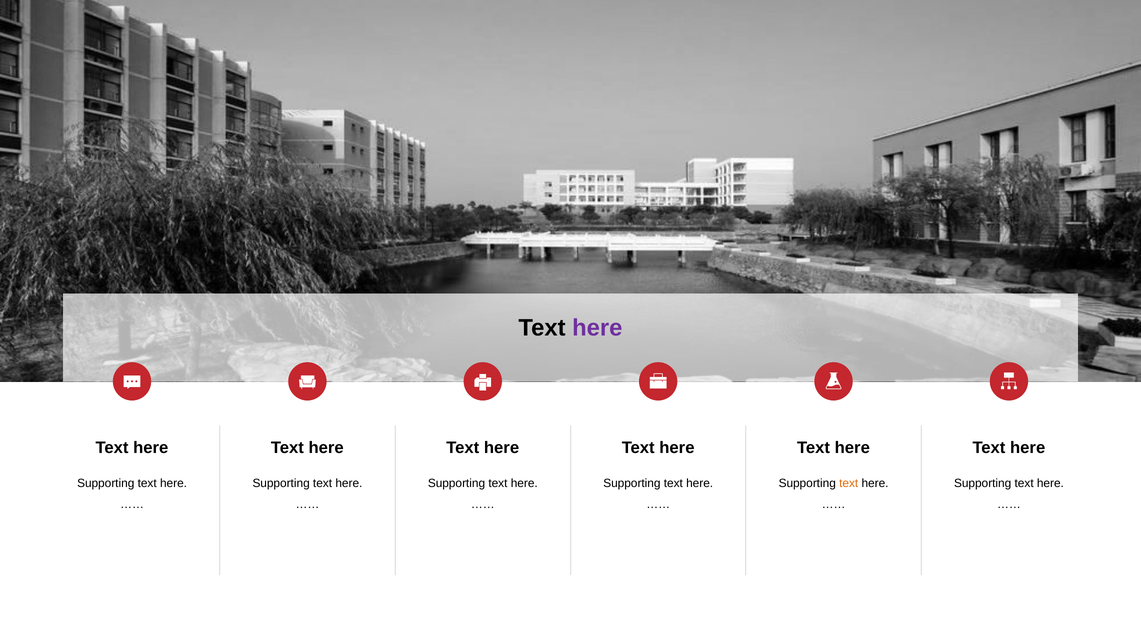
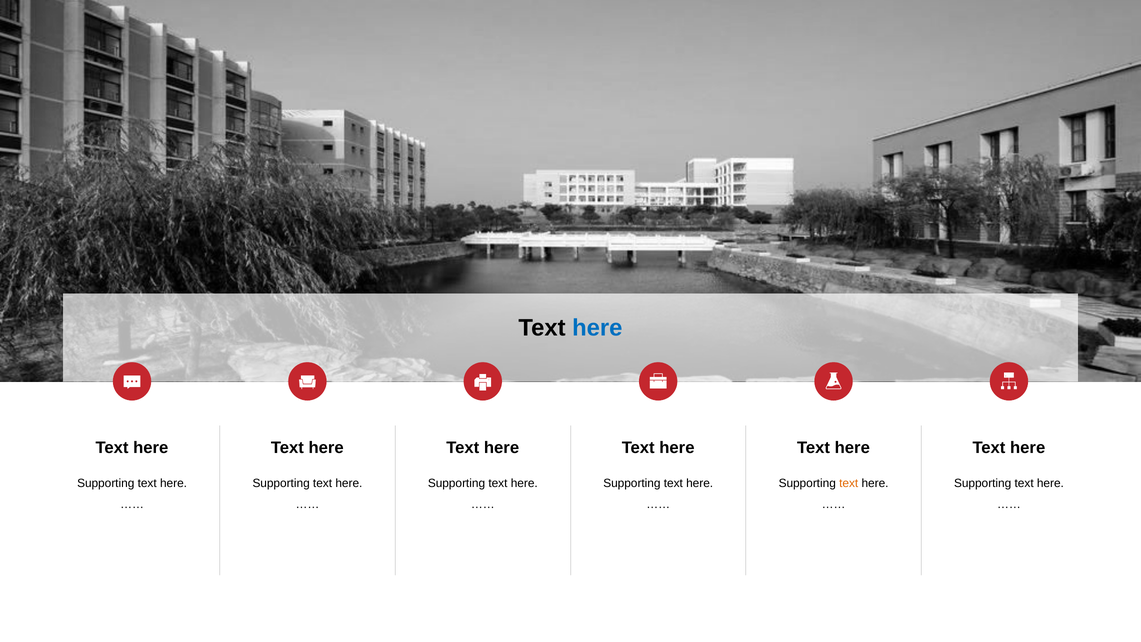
here colour: purple -> blue (597, 328)
